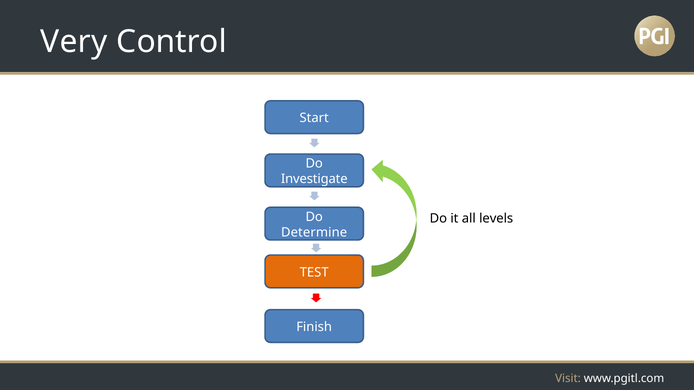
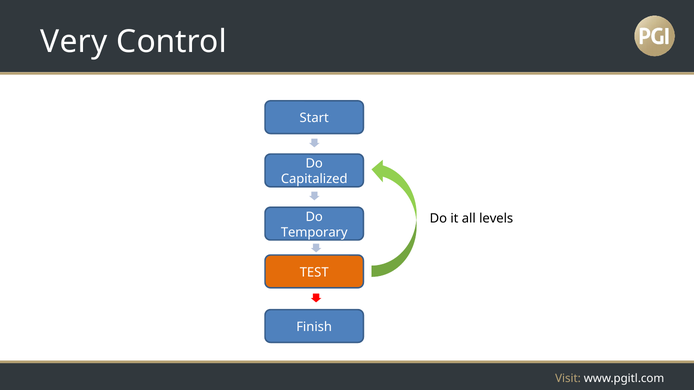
Investigate: Investigate -> Capitalized (314, 179)
Determine: Determine -> Temporary (314, 233)
